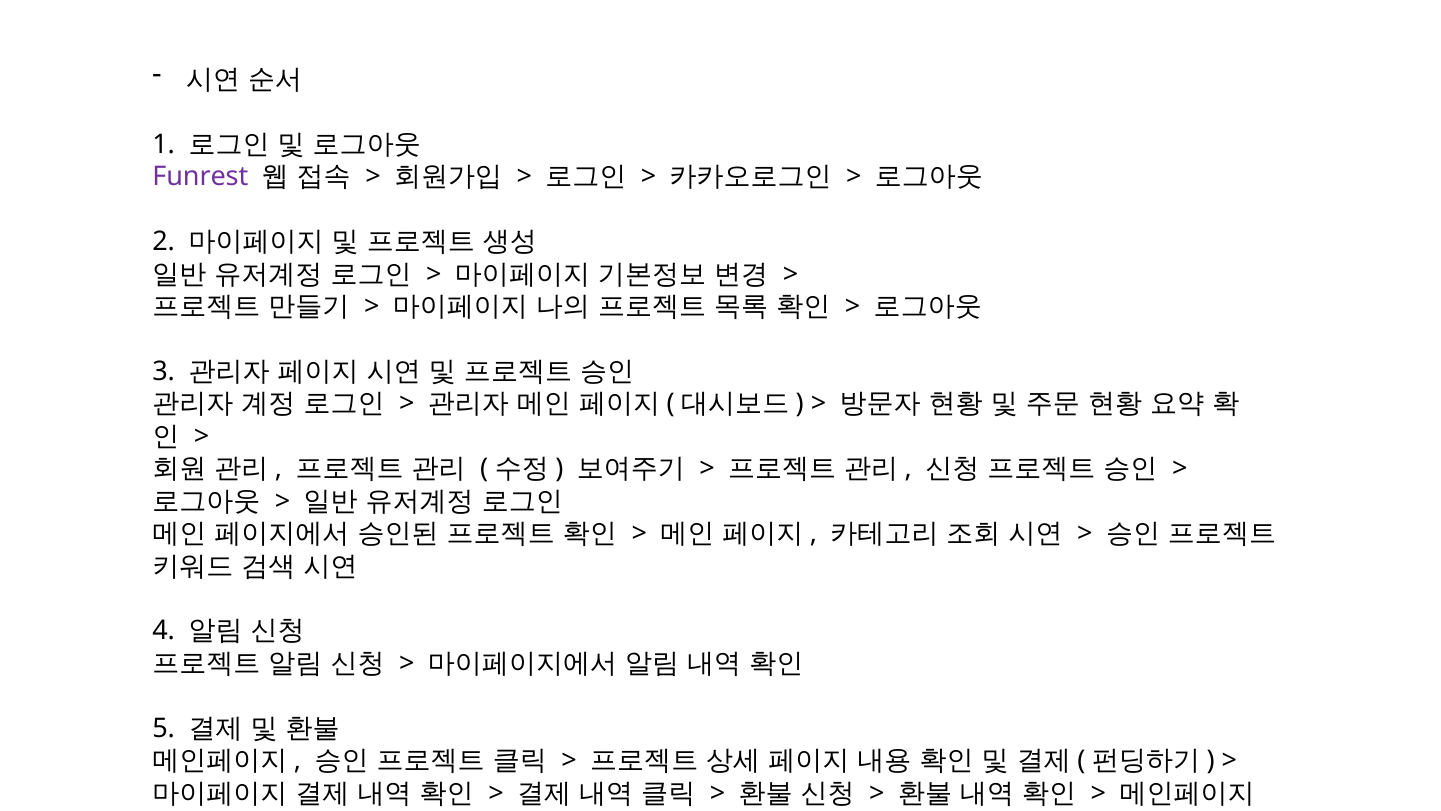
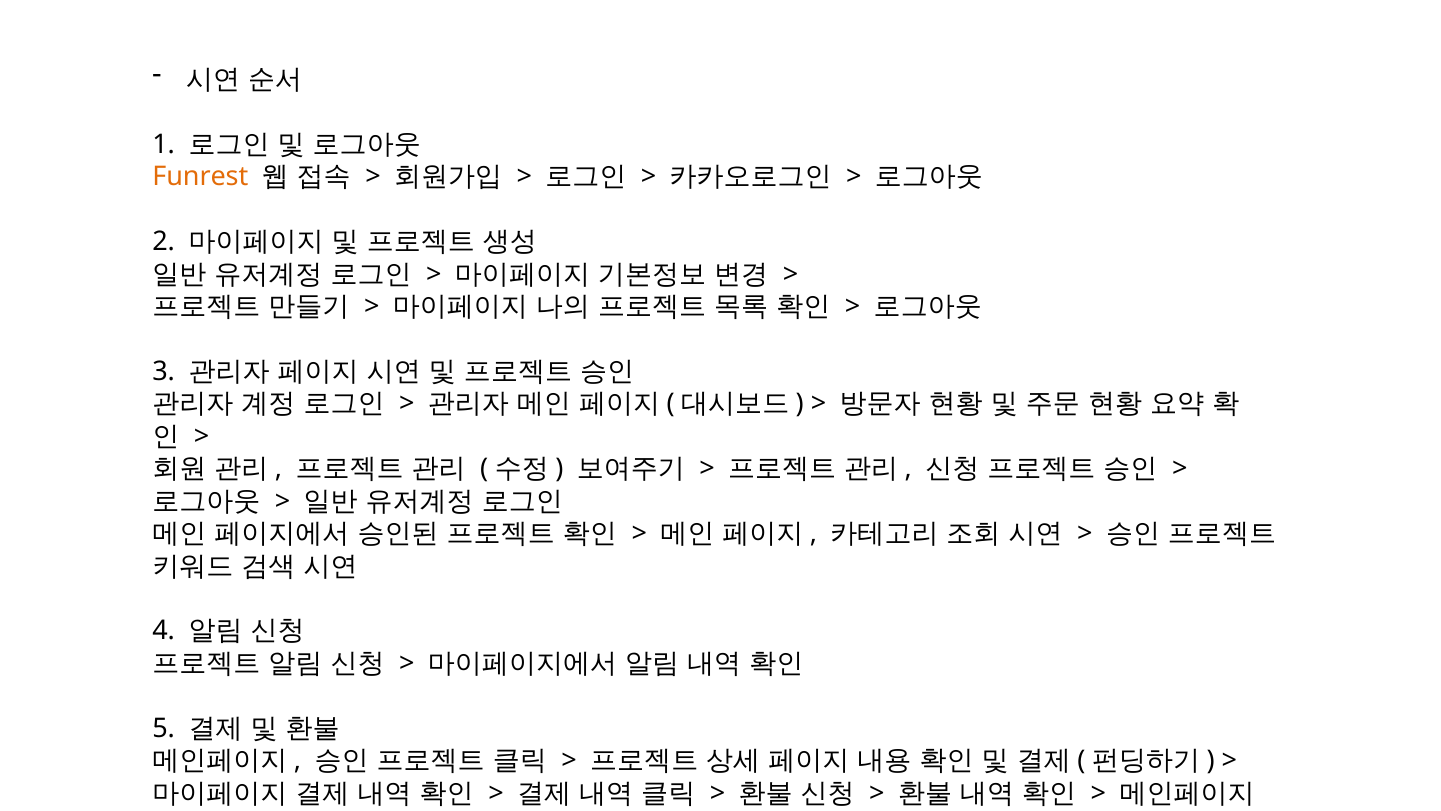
Funrest colour: purple -> orange (200, 177)
